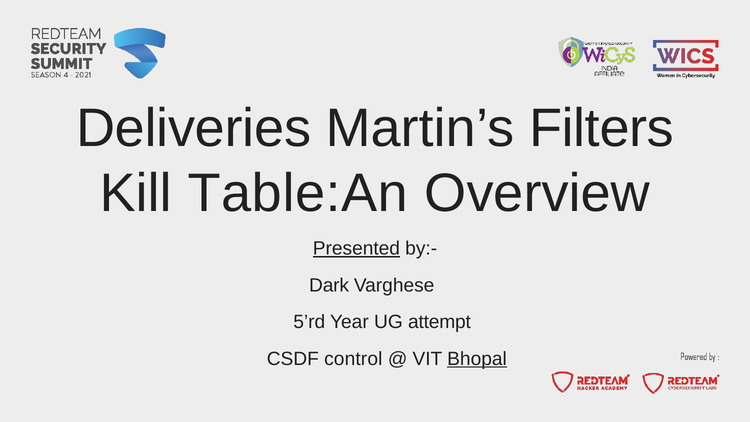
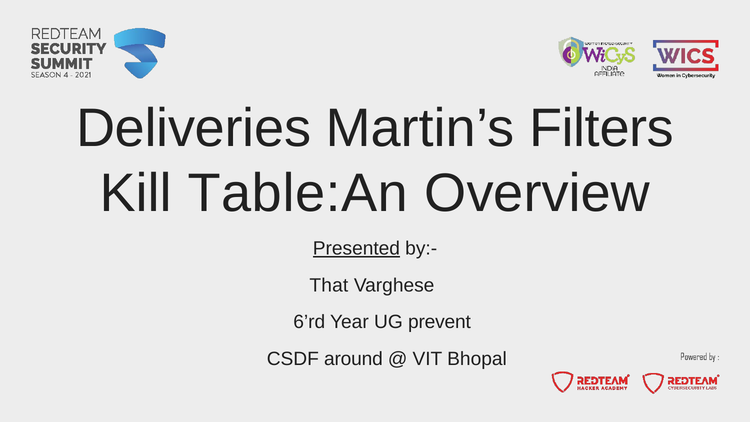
Dark: Dark -> That (329, 285)
5’rd: 5’rd -> 6’rd (309, 322)
attempt: attempt -> prevent (439, 322)
control: control -> around (353, 359)
Bhopal underline: present -> none (477, 359)
